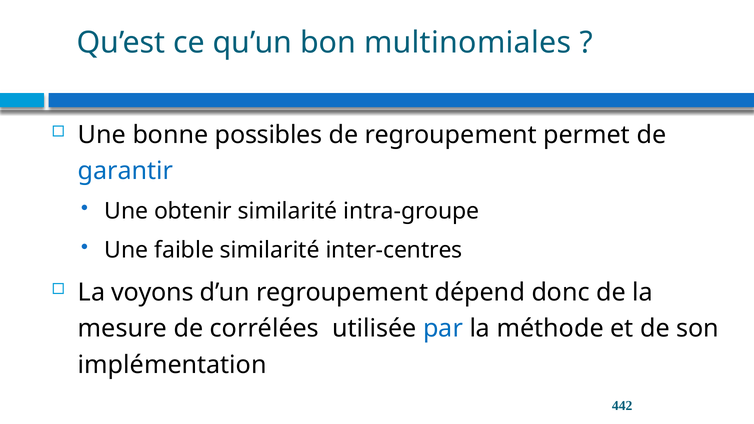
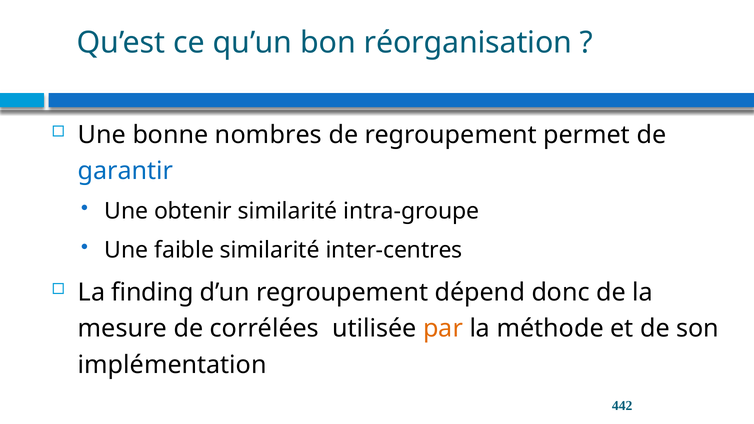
multinomiales: multinomiales -> réorganisation (468, 43)
possibles: possibles -> nombres (268, 135)
voyons: voyons -> finding (153, 293)
par colour: blue -> orange (443, 329)
